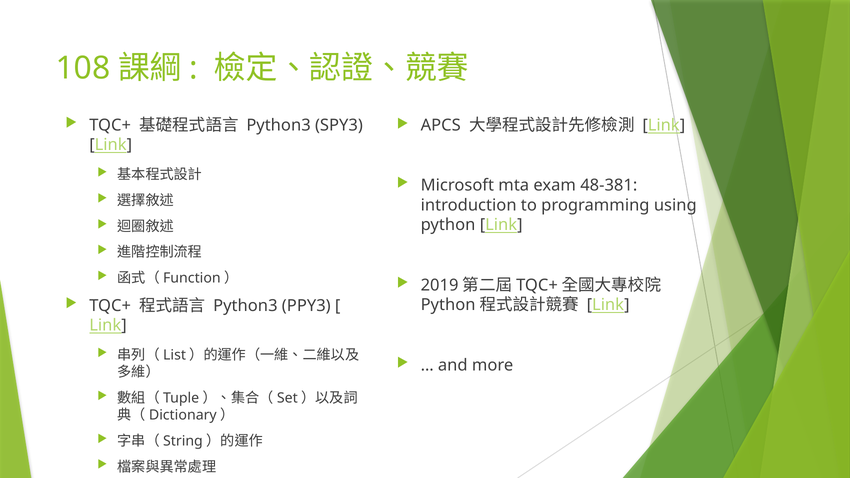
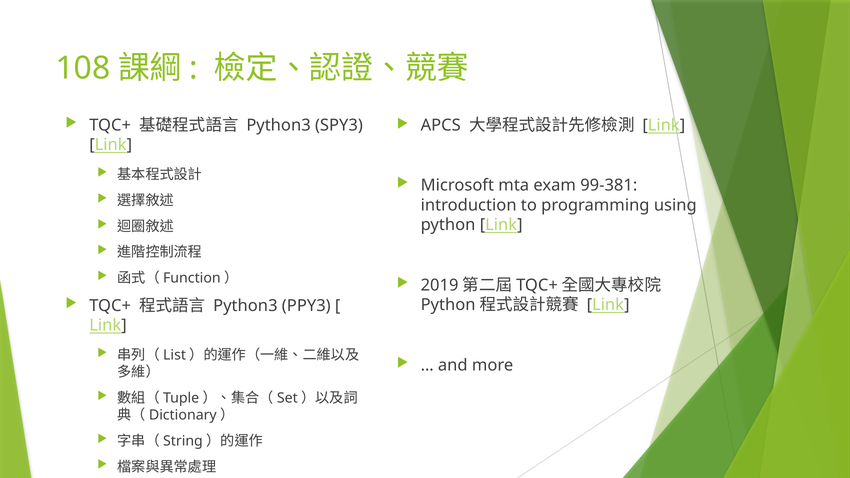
48-381: 48-381 -> 99-381 (609, 185)
